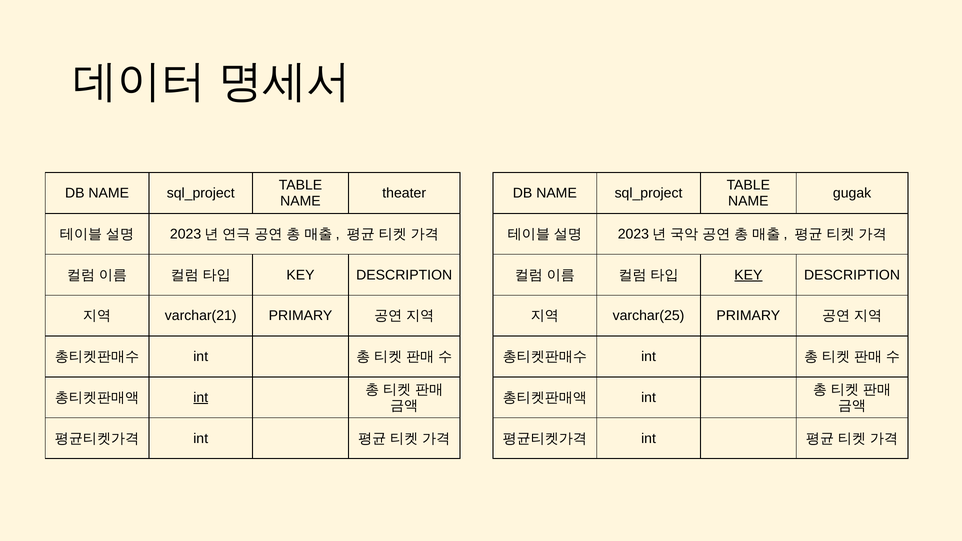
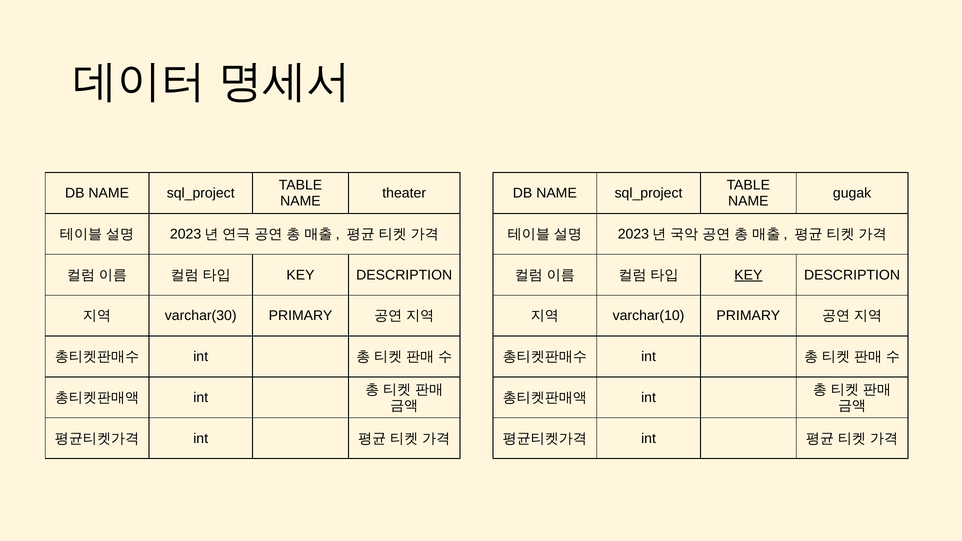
varchar(21: varchar(21 -> varchar(30 (201, 316)
varchar(25: varchar(25 -> varchar(10 (649, 316)
int underline: present -> none (201, 398)
